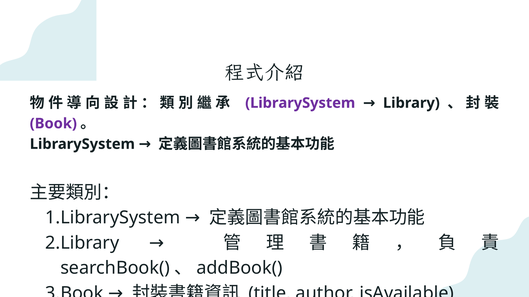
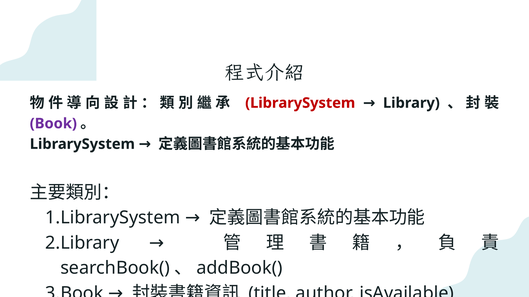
LibrarySystem colour: purple -> red (300, 103)
